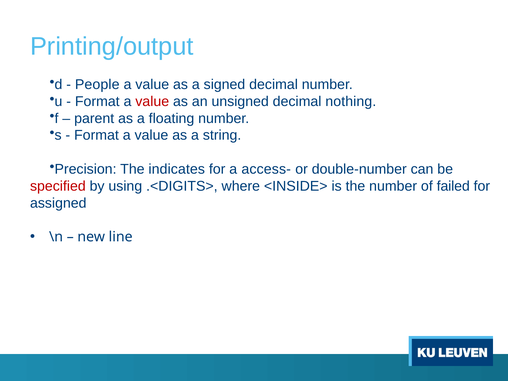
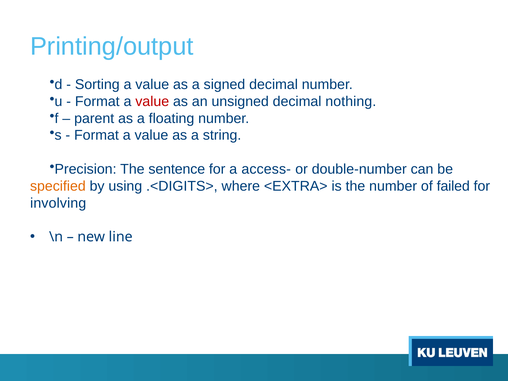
People: People -> Sorting (97, 84)
indicates: indicates -> sentence (177, 169)
specified colour: red -> orange (58, 186)
<INSIDE>: <INSIDE> -> <EXTRA> (296, 186)
assigned: assigned -> involving (58, 203)
